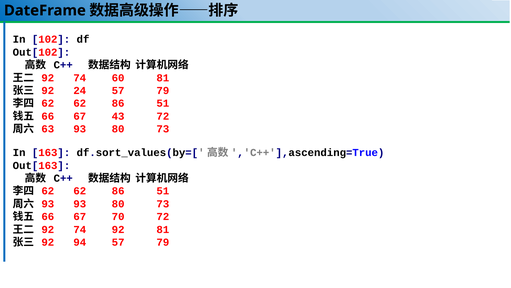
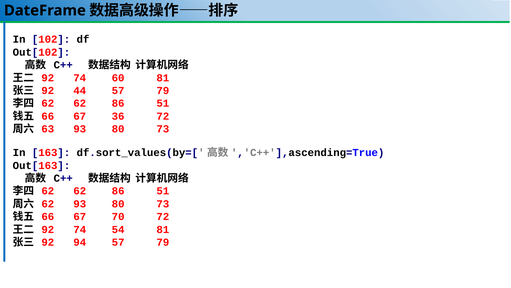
24: 24 -> 44 (80, 90)
43: 43 -> 36 (118, 116)
93: 93 -> 62 (48, 204)
74 92: 92 -> 54 (118, 229)
